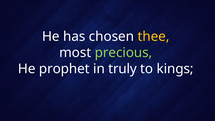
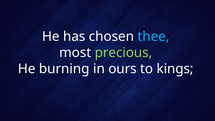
thee colour: yellow -> light blue (153, 37)
prophet: prophet -> burning (64, 69)
truly: truly -> ours (123, 69)
